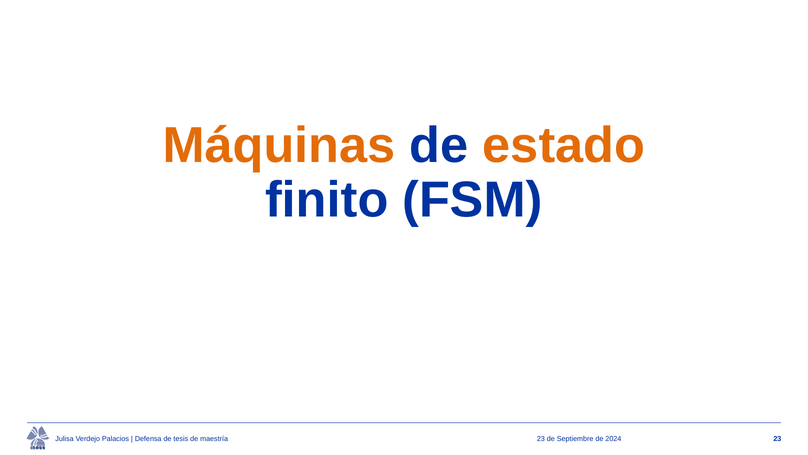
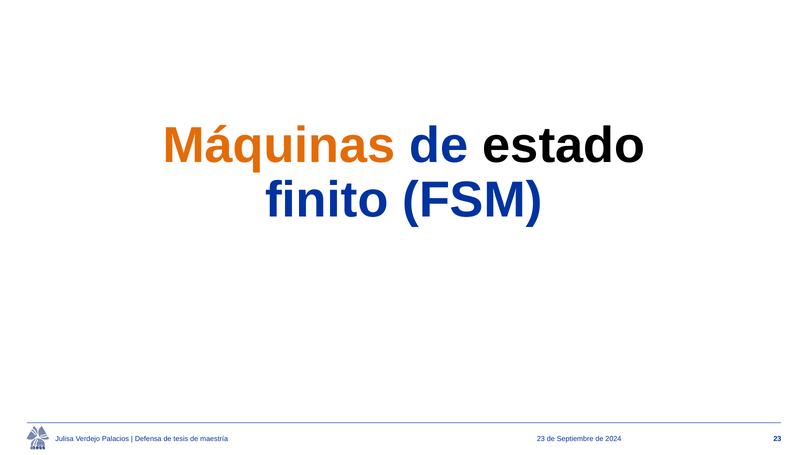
estado colour: orange -> black (564, 145)
